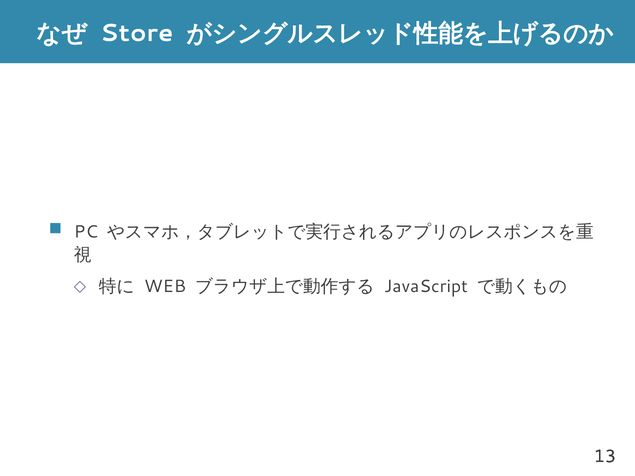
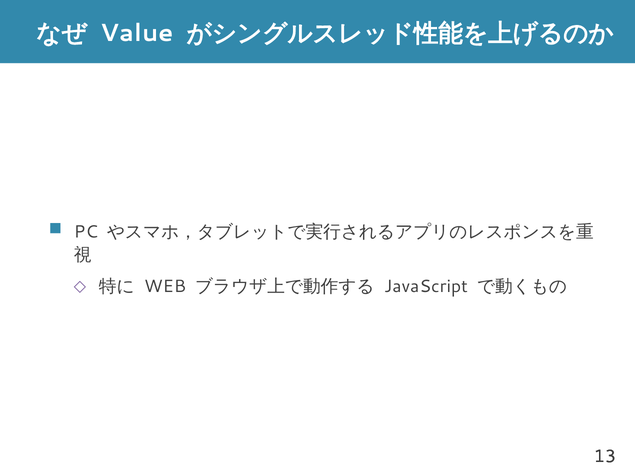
Store: Store -> Value (137, 33)
